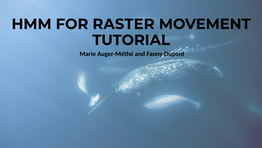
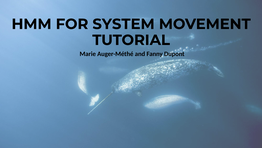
RASTER: RASTER -> SYSTEM (124, 24)
